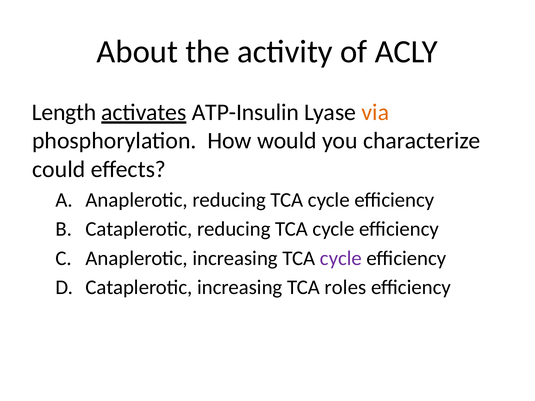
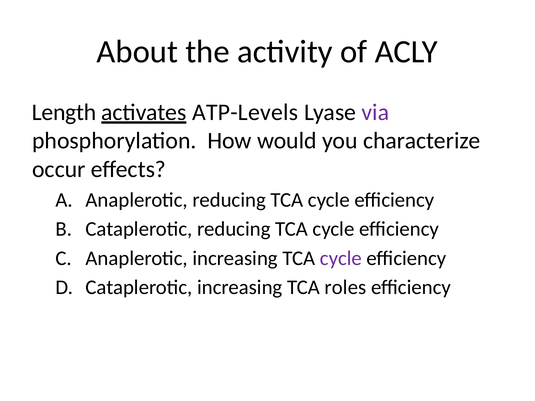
ATP-Insulin: ATP-Insulin -> ATP-Levels (245, 112)
via colour: orange -> purple (375, 112)
could: could -> occur (59, 169)
